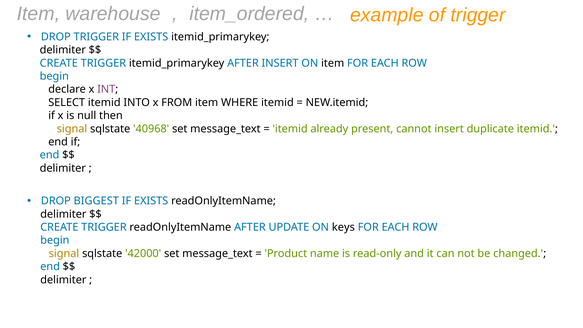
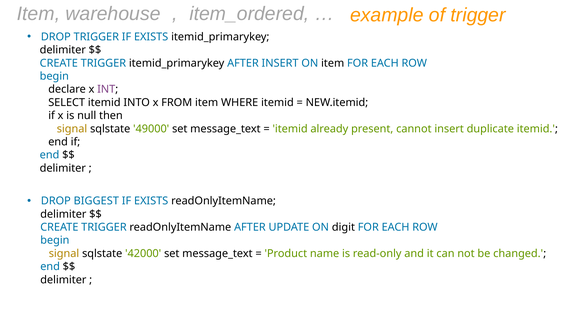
40968: 40968 -> 49000 (151, 129)
keys: keys -> digit (343, 227)
